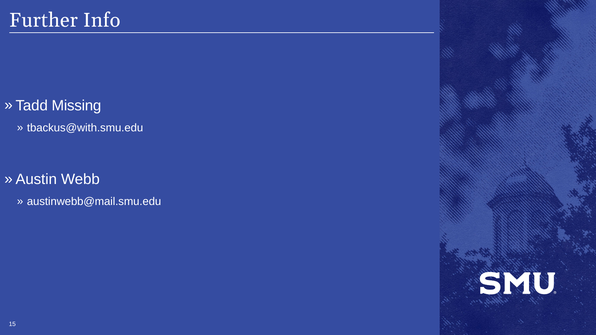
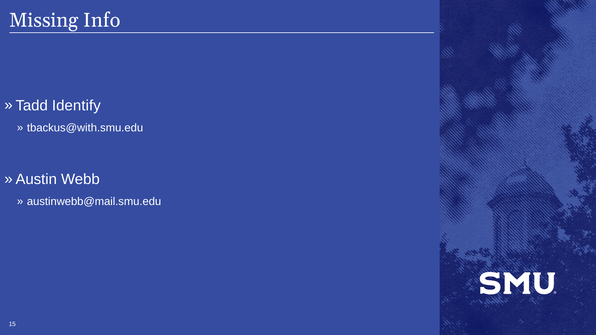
Further: Further -> Missing (44, 20)
Missing: Missing -> Identify (76, 106)
